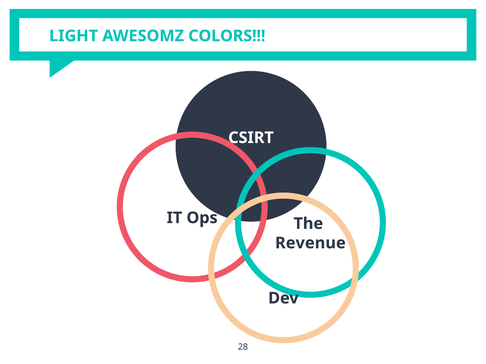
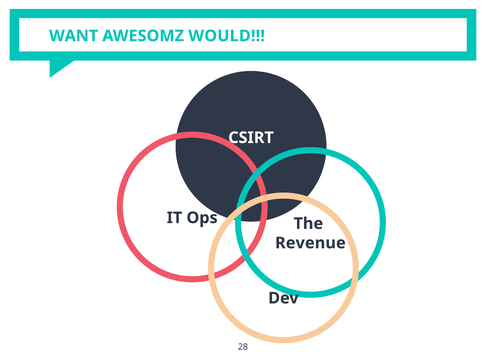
LIGHT: LIGHT -> WANT (74, 36)
COLORS: COLORS -> WOULD (227, 36)
